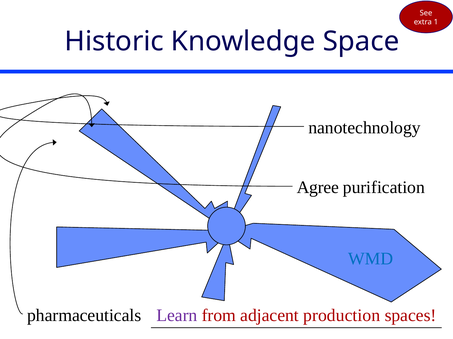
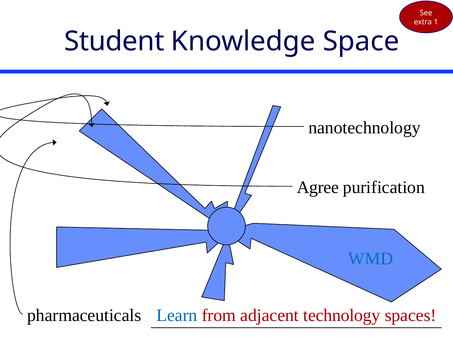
Historic: Historic -> Student (114, 42)
Learn colour: purple -> blue (177, 316)
production: production -> technology (342, 316)
